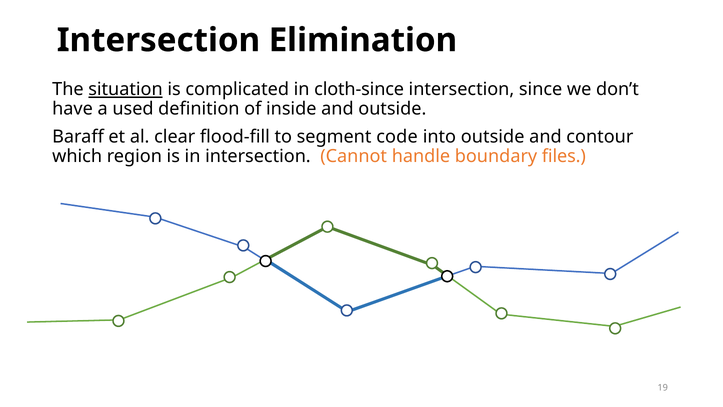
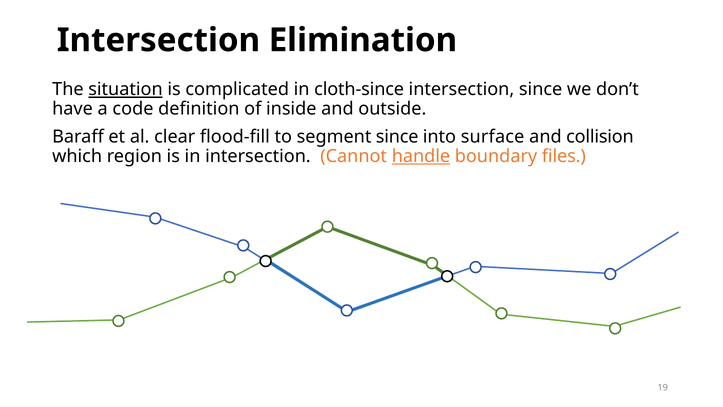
used: used -> code (133, 109)
segment code: code -> since (397, 137)
into outside: outside -> surface (493, 137)
contour: contour -> collision (600, 137)
handle underline: none -> present (421, 156)
